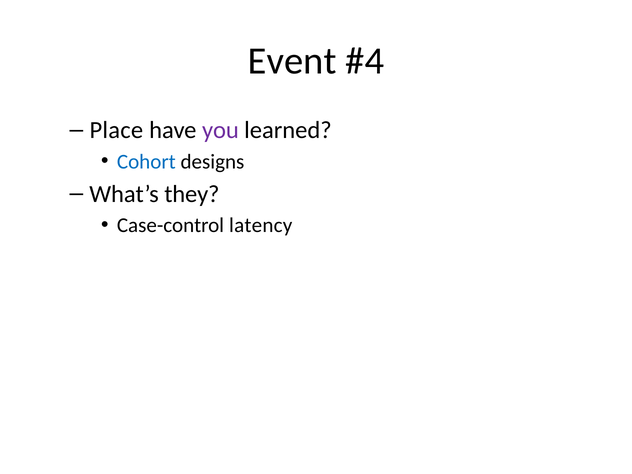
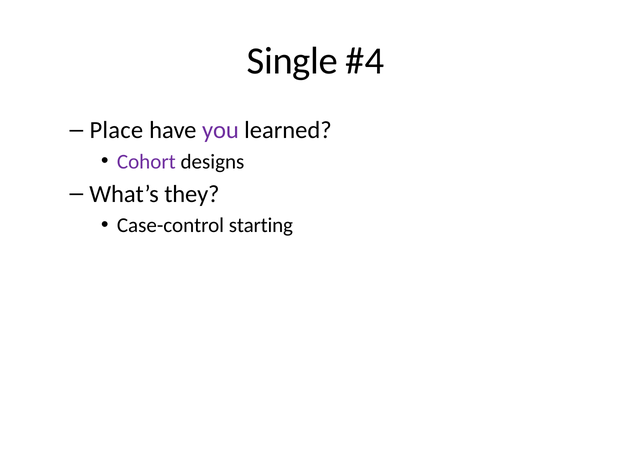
Event: Event -> Single (292, 61)
Cohort colour: blue -> purple (146, 162)
latency: latency -> starting (261, 226)
